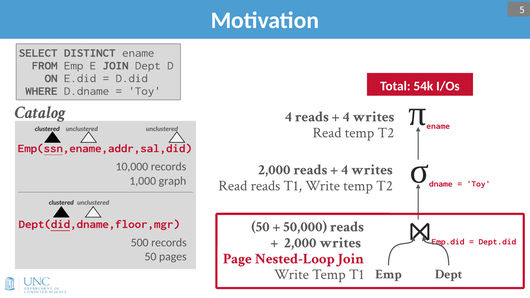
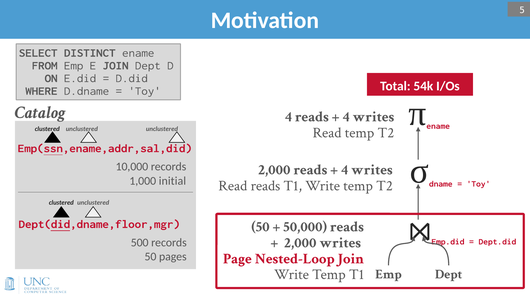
graph: graph -> initial (172, 181)
